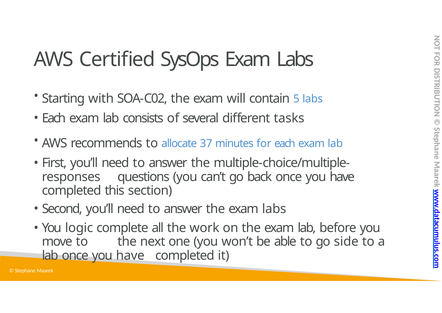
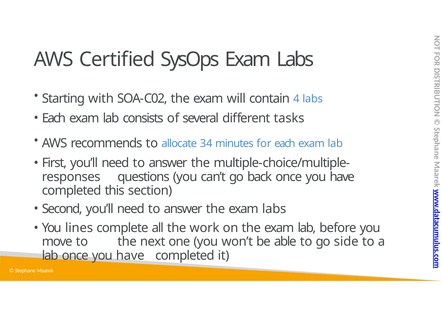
5: 5 -> 4 (296, 99)
37: 37 -> 34 (206, 143)
logic: logic -> lines (79, 228)
